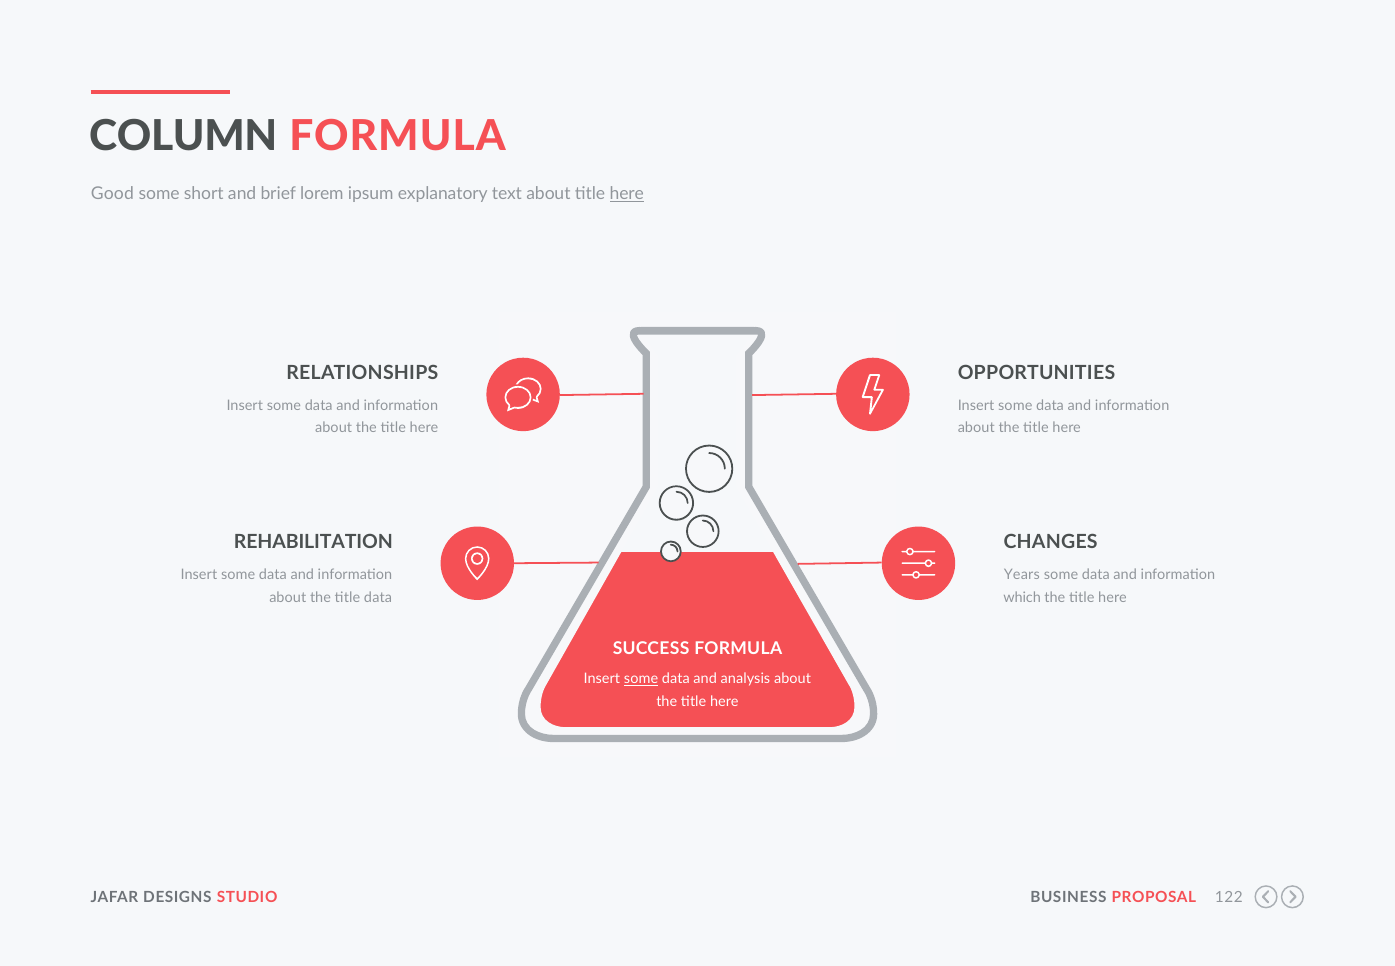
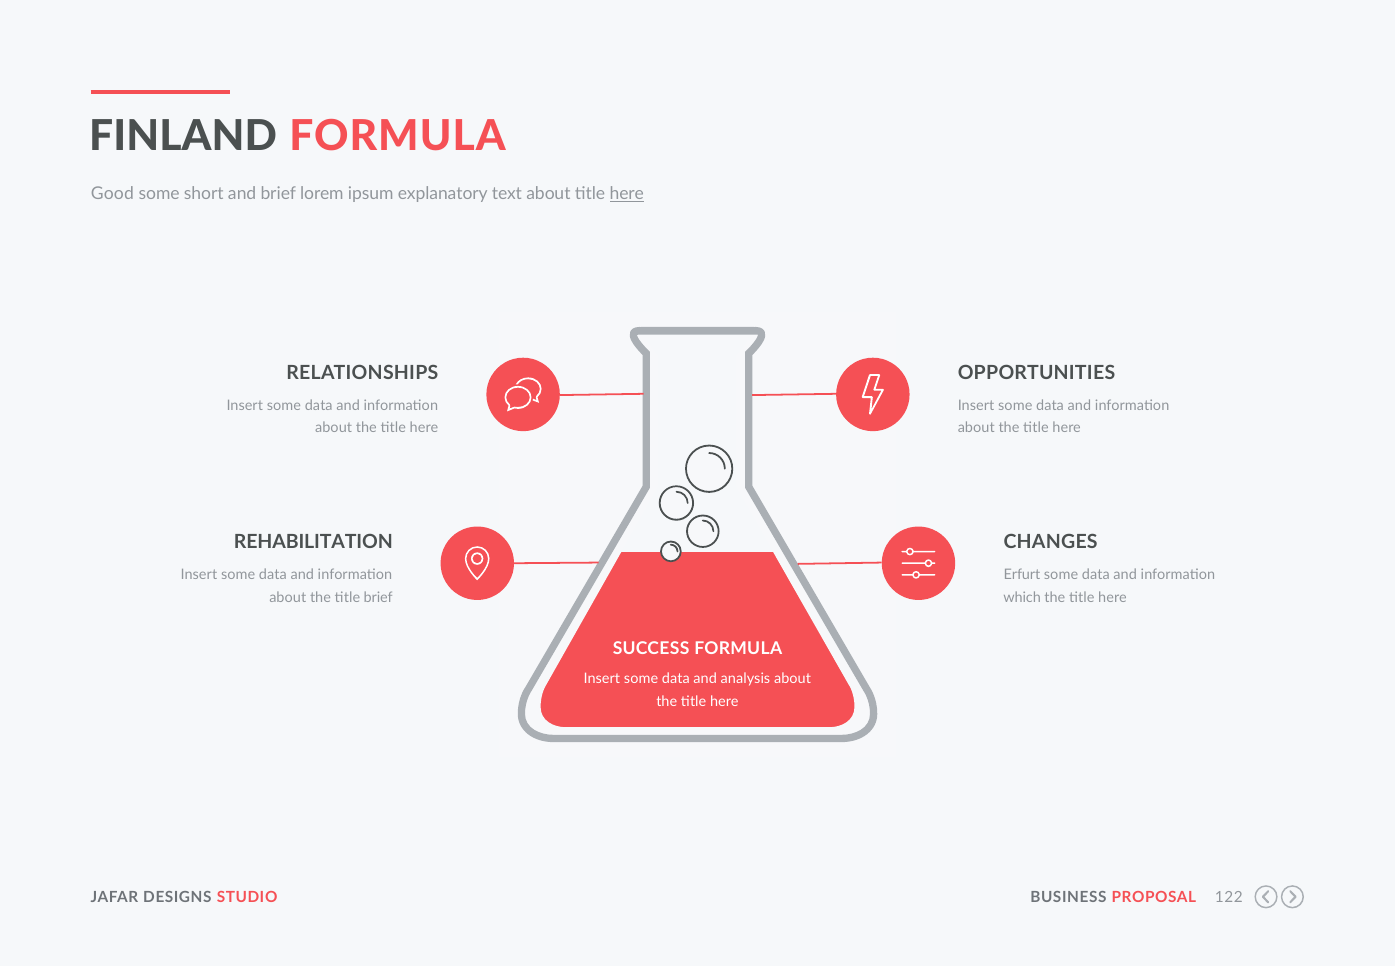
COLUMN: COLUMN -> FINLAND (183, 137)
Years: Years -> Erfurt (1022, 575)
title data: data -> brief (378, 597)
some underline: present -> none (641, 679)
